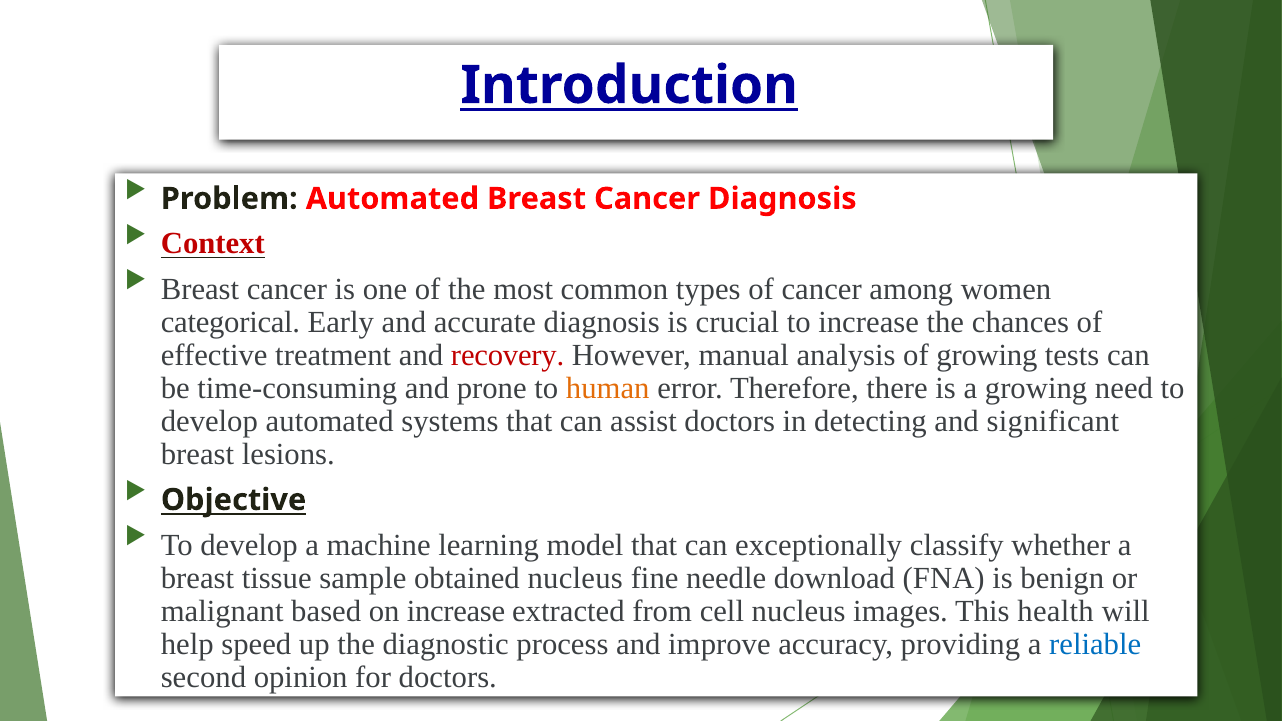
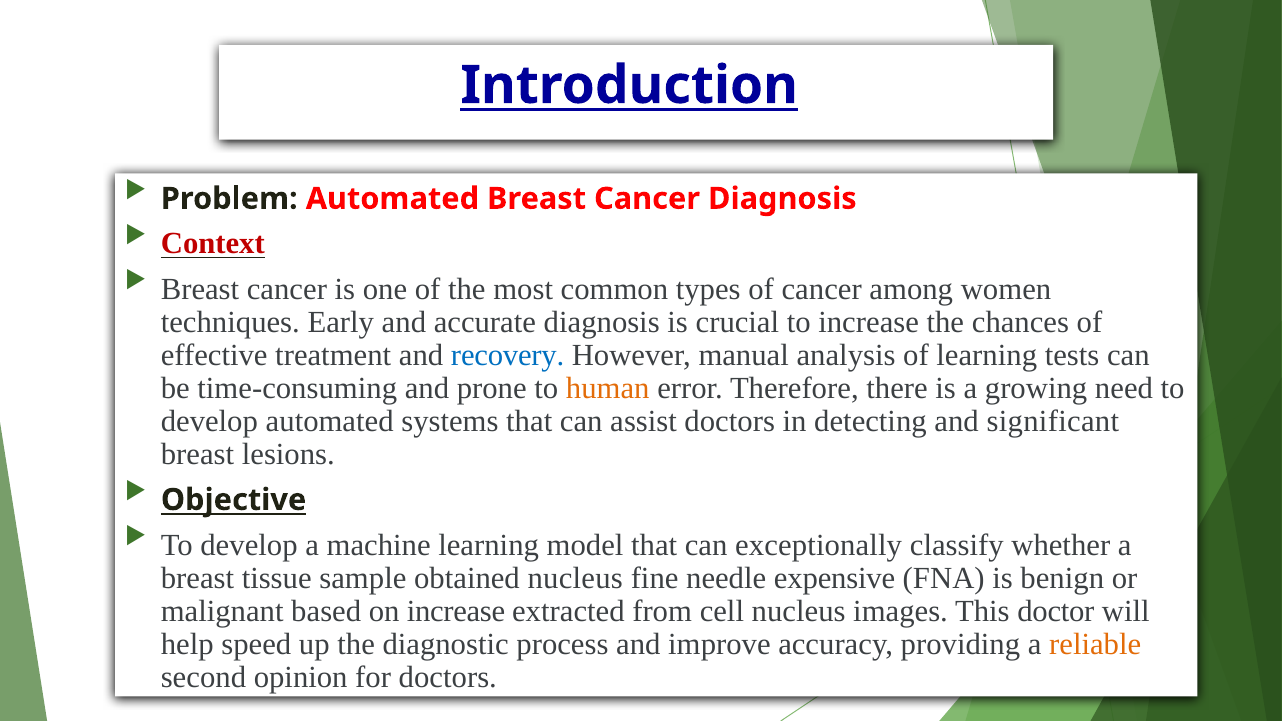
categorical: categorical -> techniques (230, 322)
recovery colour: red -> blue (508, 355)
of growing: growing -> learning (987, 355)
download: download -> expensive (835, 578)
health: health -> doctor (1056, 611)
reliable colour: blue -> orange (1095, 645)
